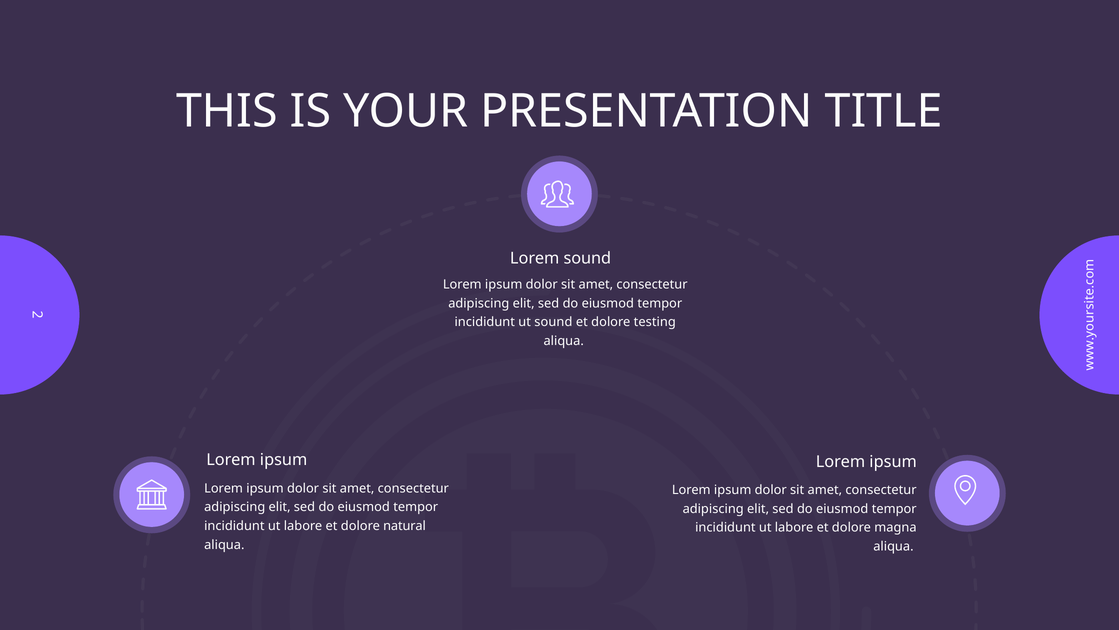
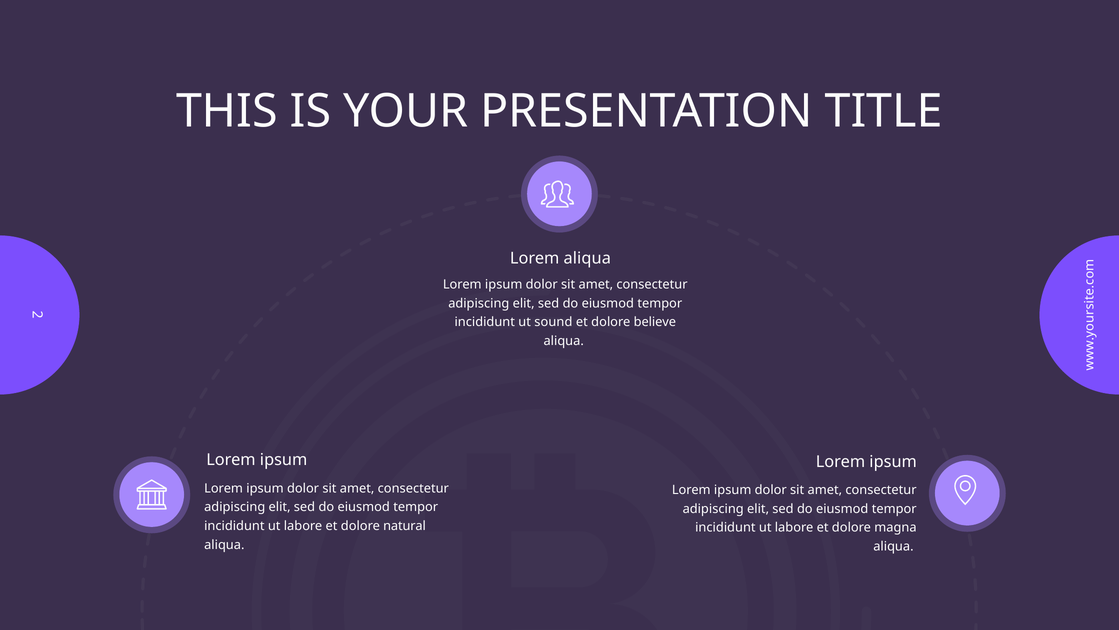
Lorem sound: sound -> aliqua (587, 258)
testing: testing -> believe (655, 322)
